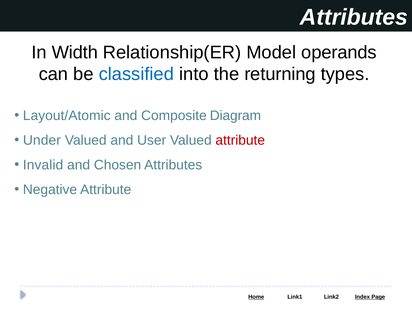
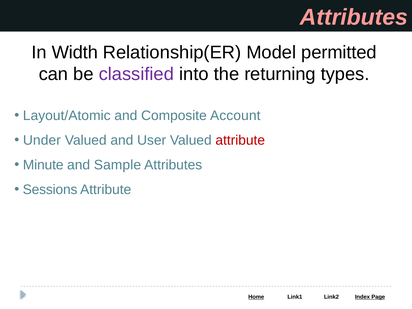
Attributes colour: white -> pink (354, 17)
operands: operands -> permitted (339, 52)
classified colour: blue -> purple (136, 74)
Diagram: Diagram -> Account (235, 116)
Invalid: Invalid -> Minute (43, 165)
Chosen: Chosen -> Sample (117, 165)
Negative: Negative -> Sessions (50, 190)
